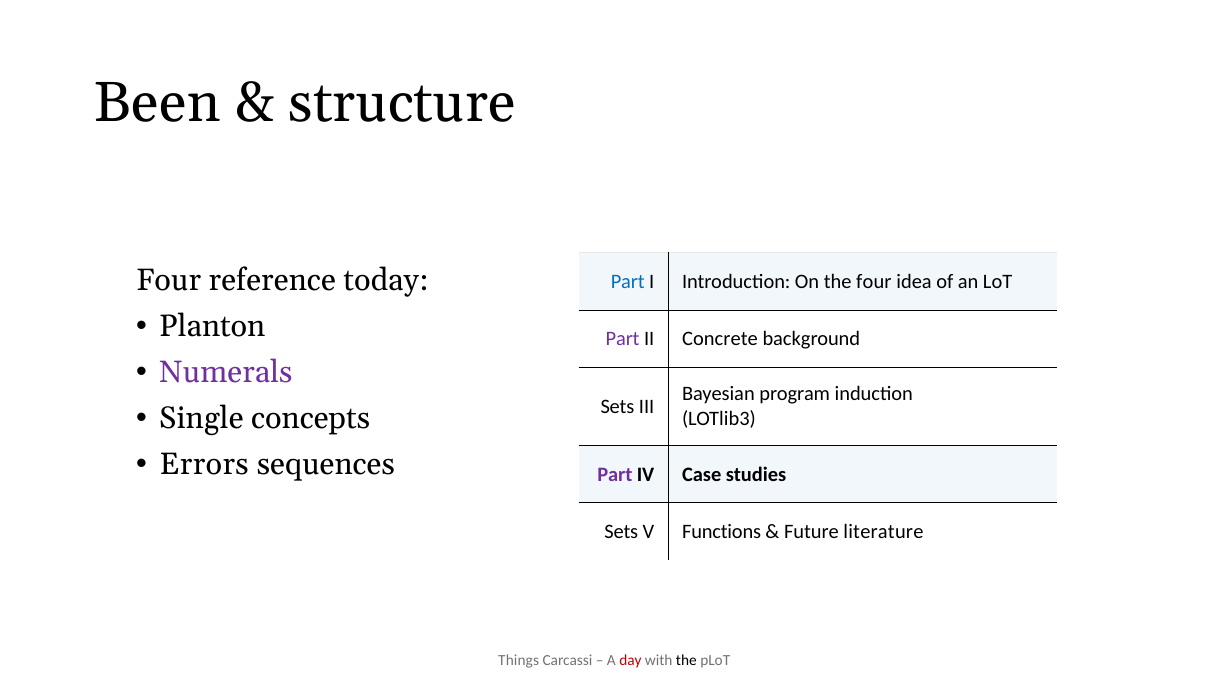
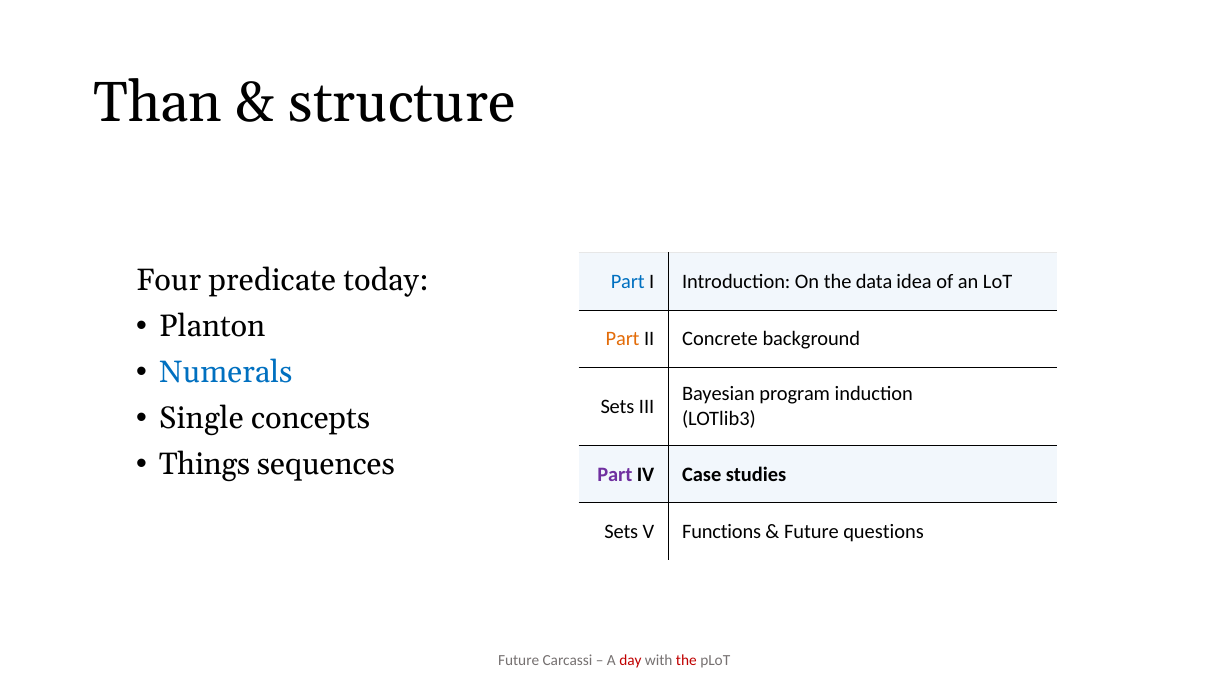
Been: Been -> Than (158, 103)
reference: reference -> predicate (272, 280)
the four: four -> data (874, 281)
Part colour: purple -> orange (623, 339)
Numerals colour: purple -> blue (226, 372)
Errors: Errors -> Things (204, 464)
literature: literature -> questions (884, 531)
Things: Things -> Future (519, 660)
the colour: black -> red (686, 660)
